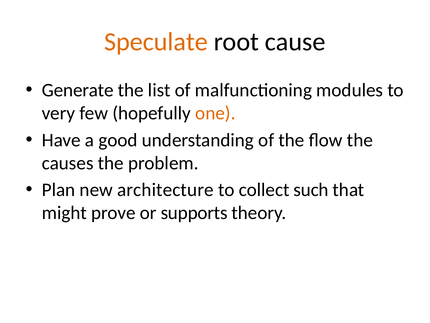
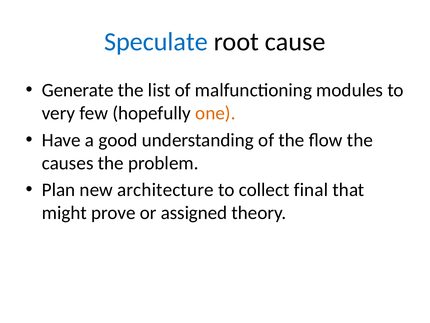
Speculate colour: orange -> blue (156, 42)
such: such -> final (311, 190)
supports: supports -> assigned (194, 213)
